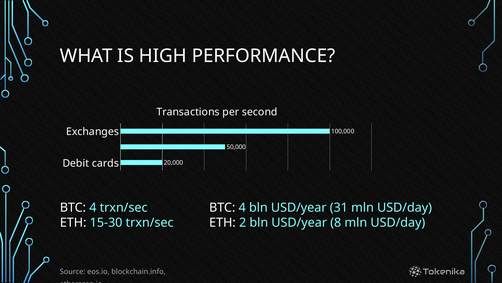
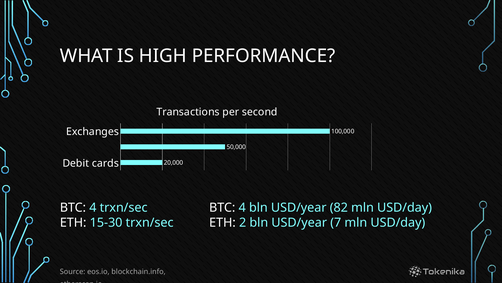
31: 31 -> 82 (339, 207)
8: 8 -> 7 (336, 222)
